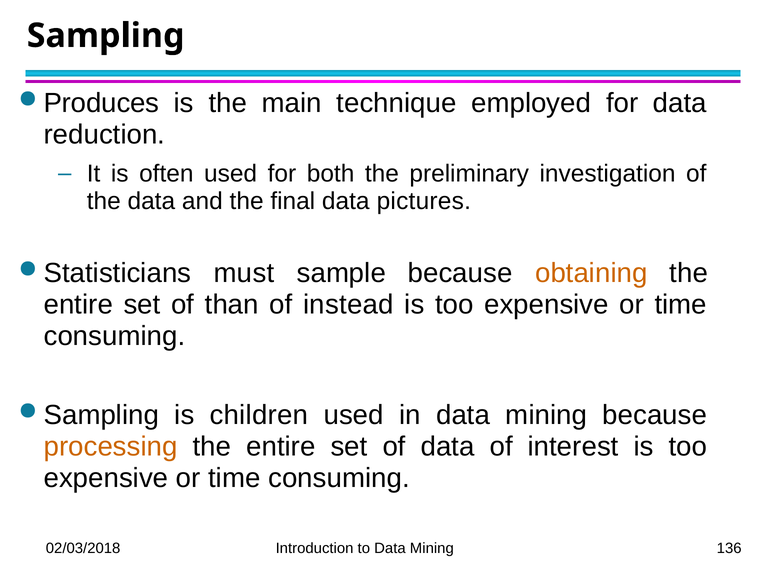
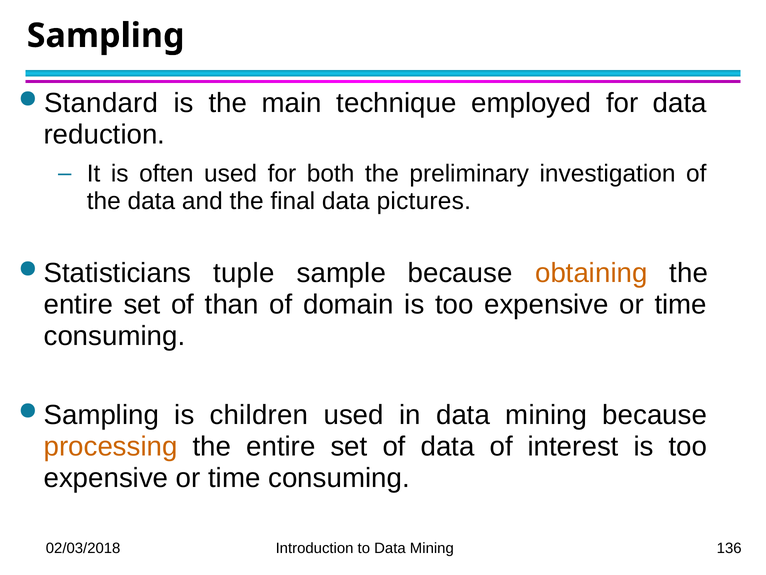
Produces: Produces -> Standard (101, 103)
must: must -> tuple (244, 273)
instead: instead -> domain (348, 304)
